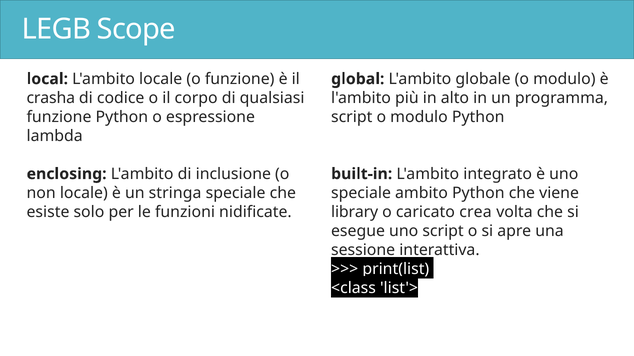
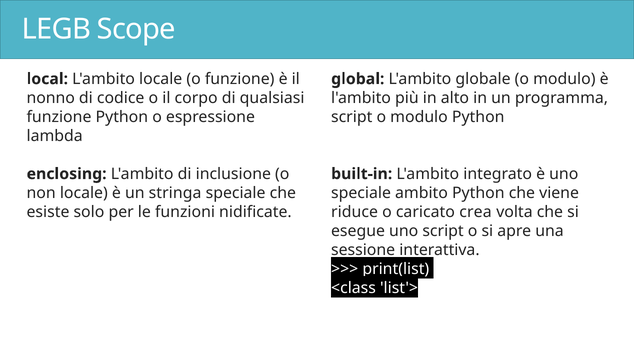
crasha: crasha -> nonno (51, 98)
library: library -> riduce (355, 212)
